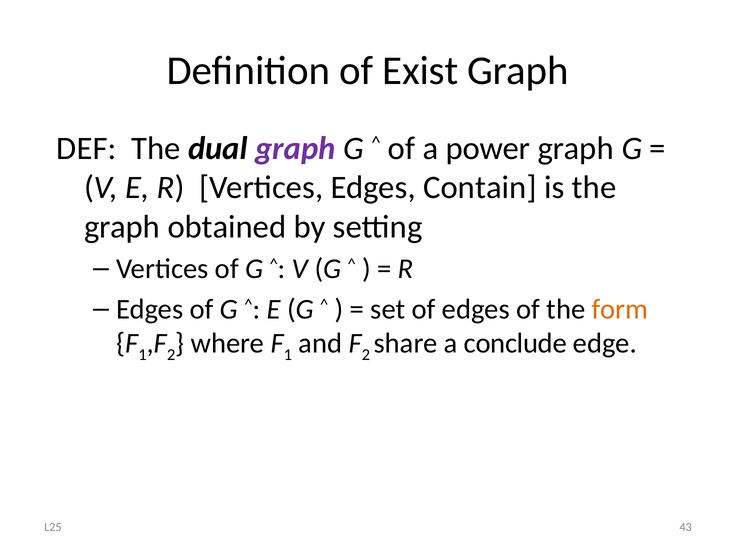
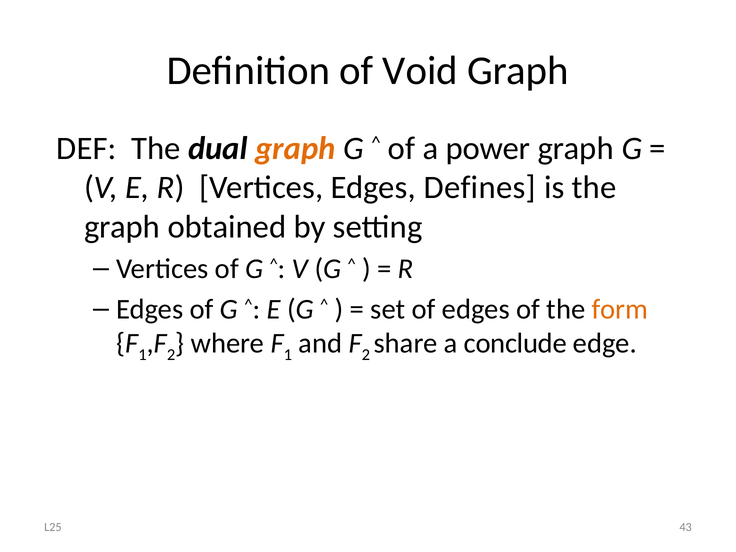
Exist: Exist -> Void (420, 71)
graph colour: purple -> orange (295, 148)
Contain: Contain -> Defines (480, 188)
